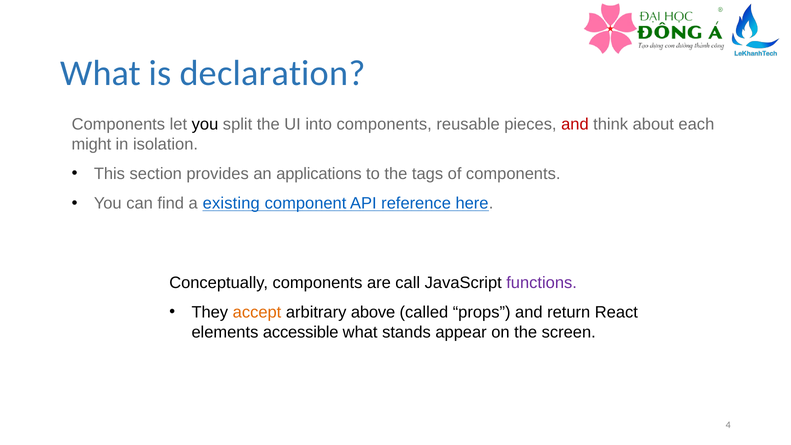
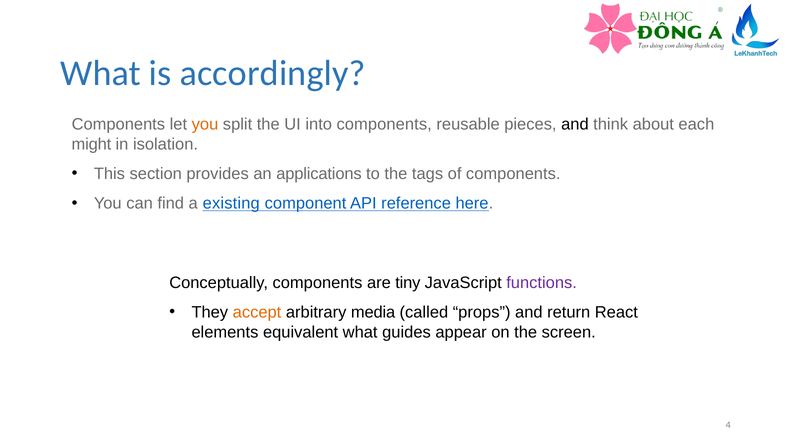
declaration: declaration -> accordingly (273, 73)
you colour: black -> orange (205, 124)
and colour: red -> black (575, 124)
call: call -> tiny (408, 283)
above: above -> media (373, 312)
accessible: accessible -> equivalent (301, 332)
stands: stands -> guides (406, 332)
